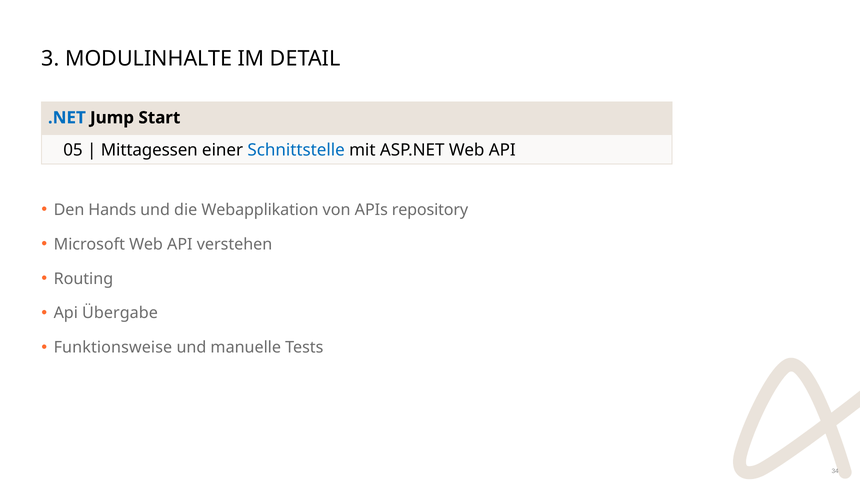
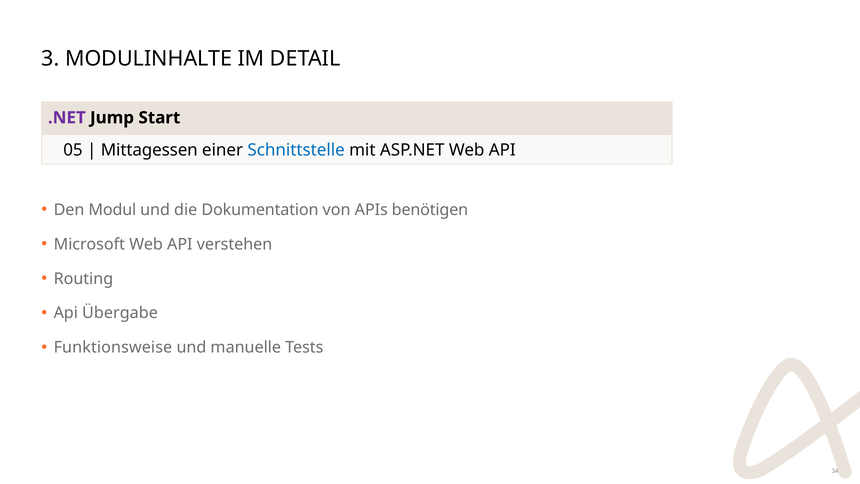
.NET colour: blue -> purple (67, 118)
Hands: Hands -> Modul (112, 210)
Webapplikation: Webapplikation -> Dokumentation (260, 210)
repository: repository -> benötigen (430, 210)
